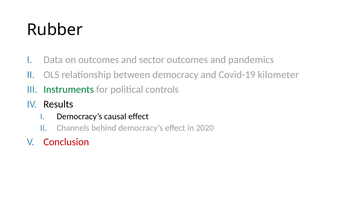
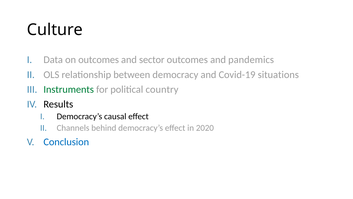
Rubber: Rubber -> Culture (55, 30)
kilometer: kilometer -> situations (278, 74)
controls: controls -> country (162, 89)
Conclusion colour: red -> blue (66, 142)
